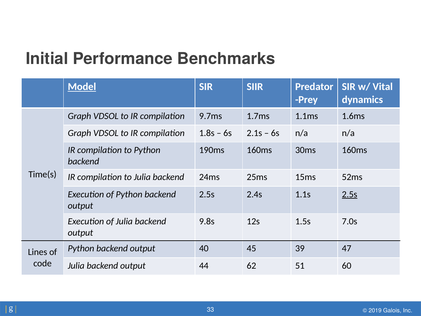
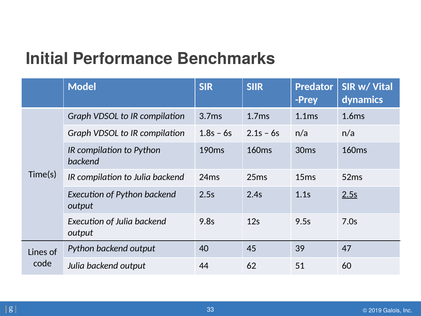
Model underline: present -> none (82, 87)
9.7ms: 9.7ms -> 3.7ms (211, 116)
1.5s: 1.5s -> 9.5s (303, 221)
